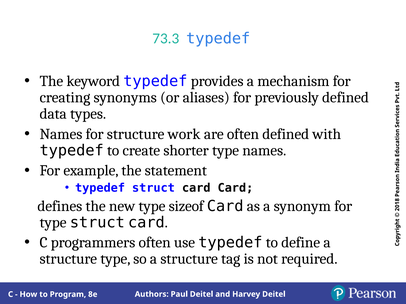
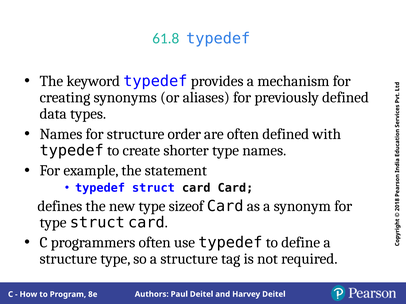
73.3: 73.3 -> 61.8 (166, 39)
work: work -> order (184, 134)
